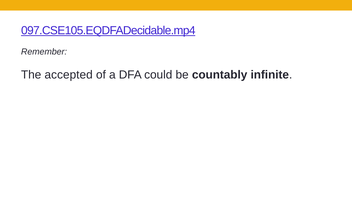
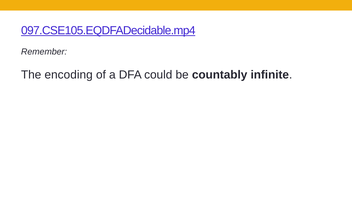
accepted: accepted -> encoding (69, 75)
